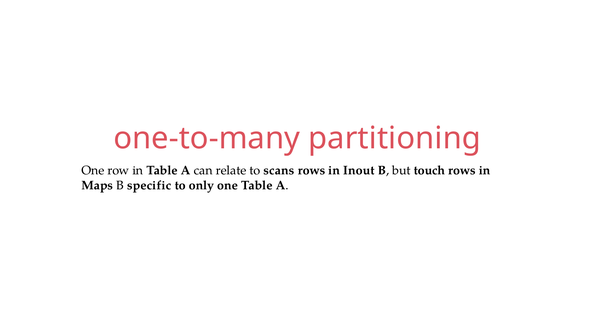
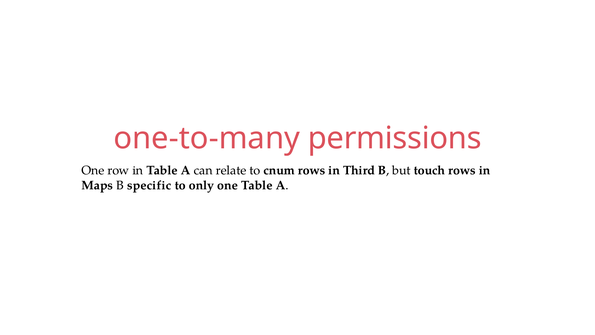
partitioning: partitioning -> permissions (395, 138)
scans: scans -> cnum (279, 170)
Inout: Inout -> Third (359, 170)
